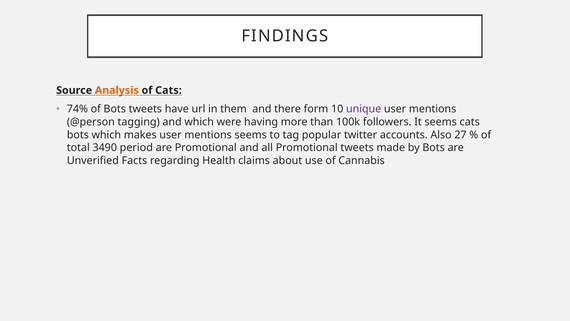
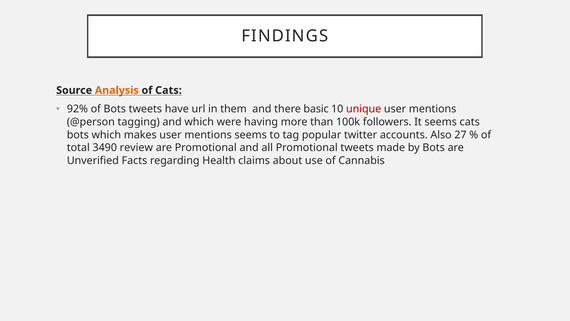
74%: 74% -> 92% (77, 109)
form: form -> basic (316, 109)
unique colour: purple -> red (364, 109)
period: period -> review (136, 147)
